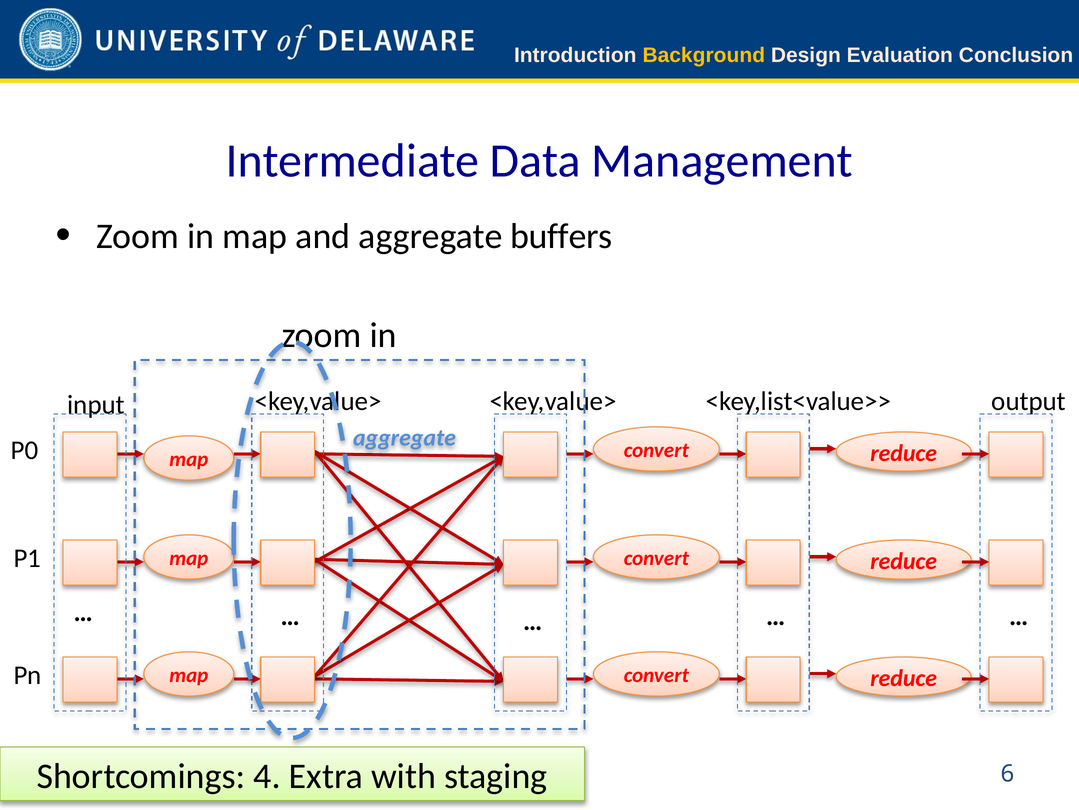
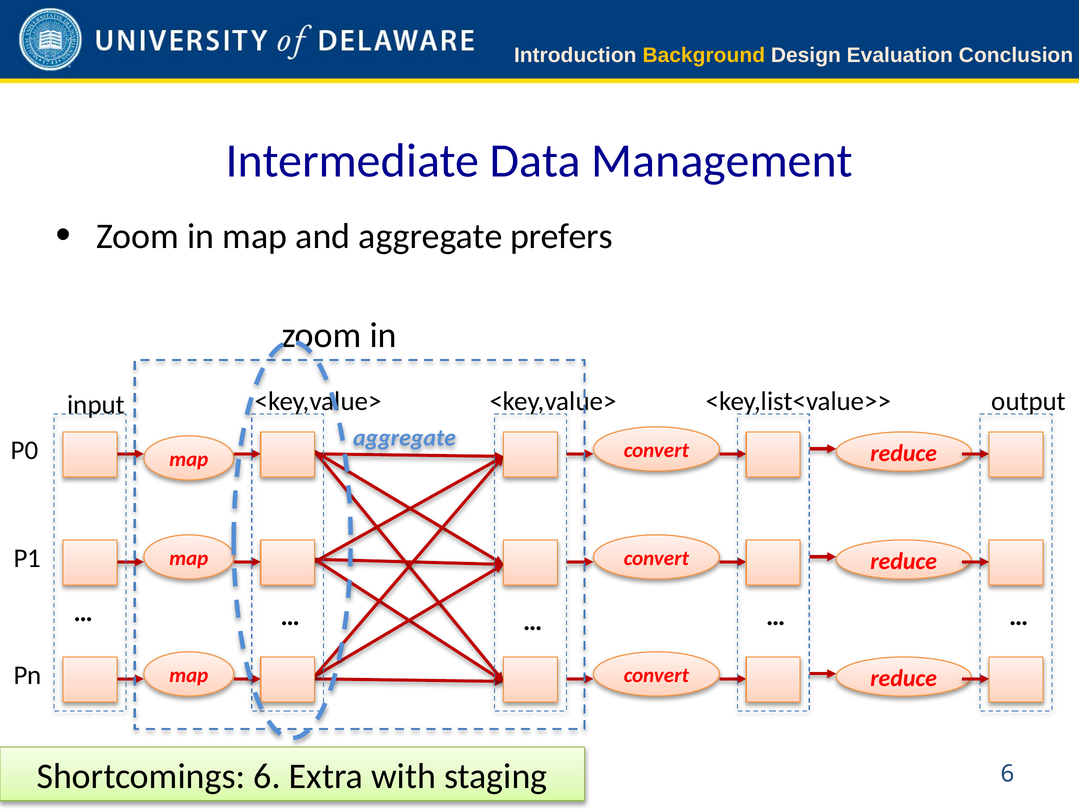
buffers: buffers -> prefers (561, 236)
Shortcomings 4: 4 -> 6 (267, 776)
